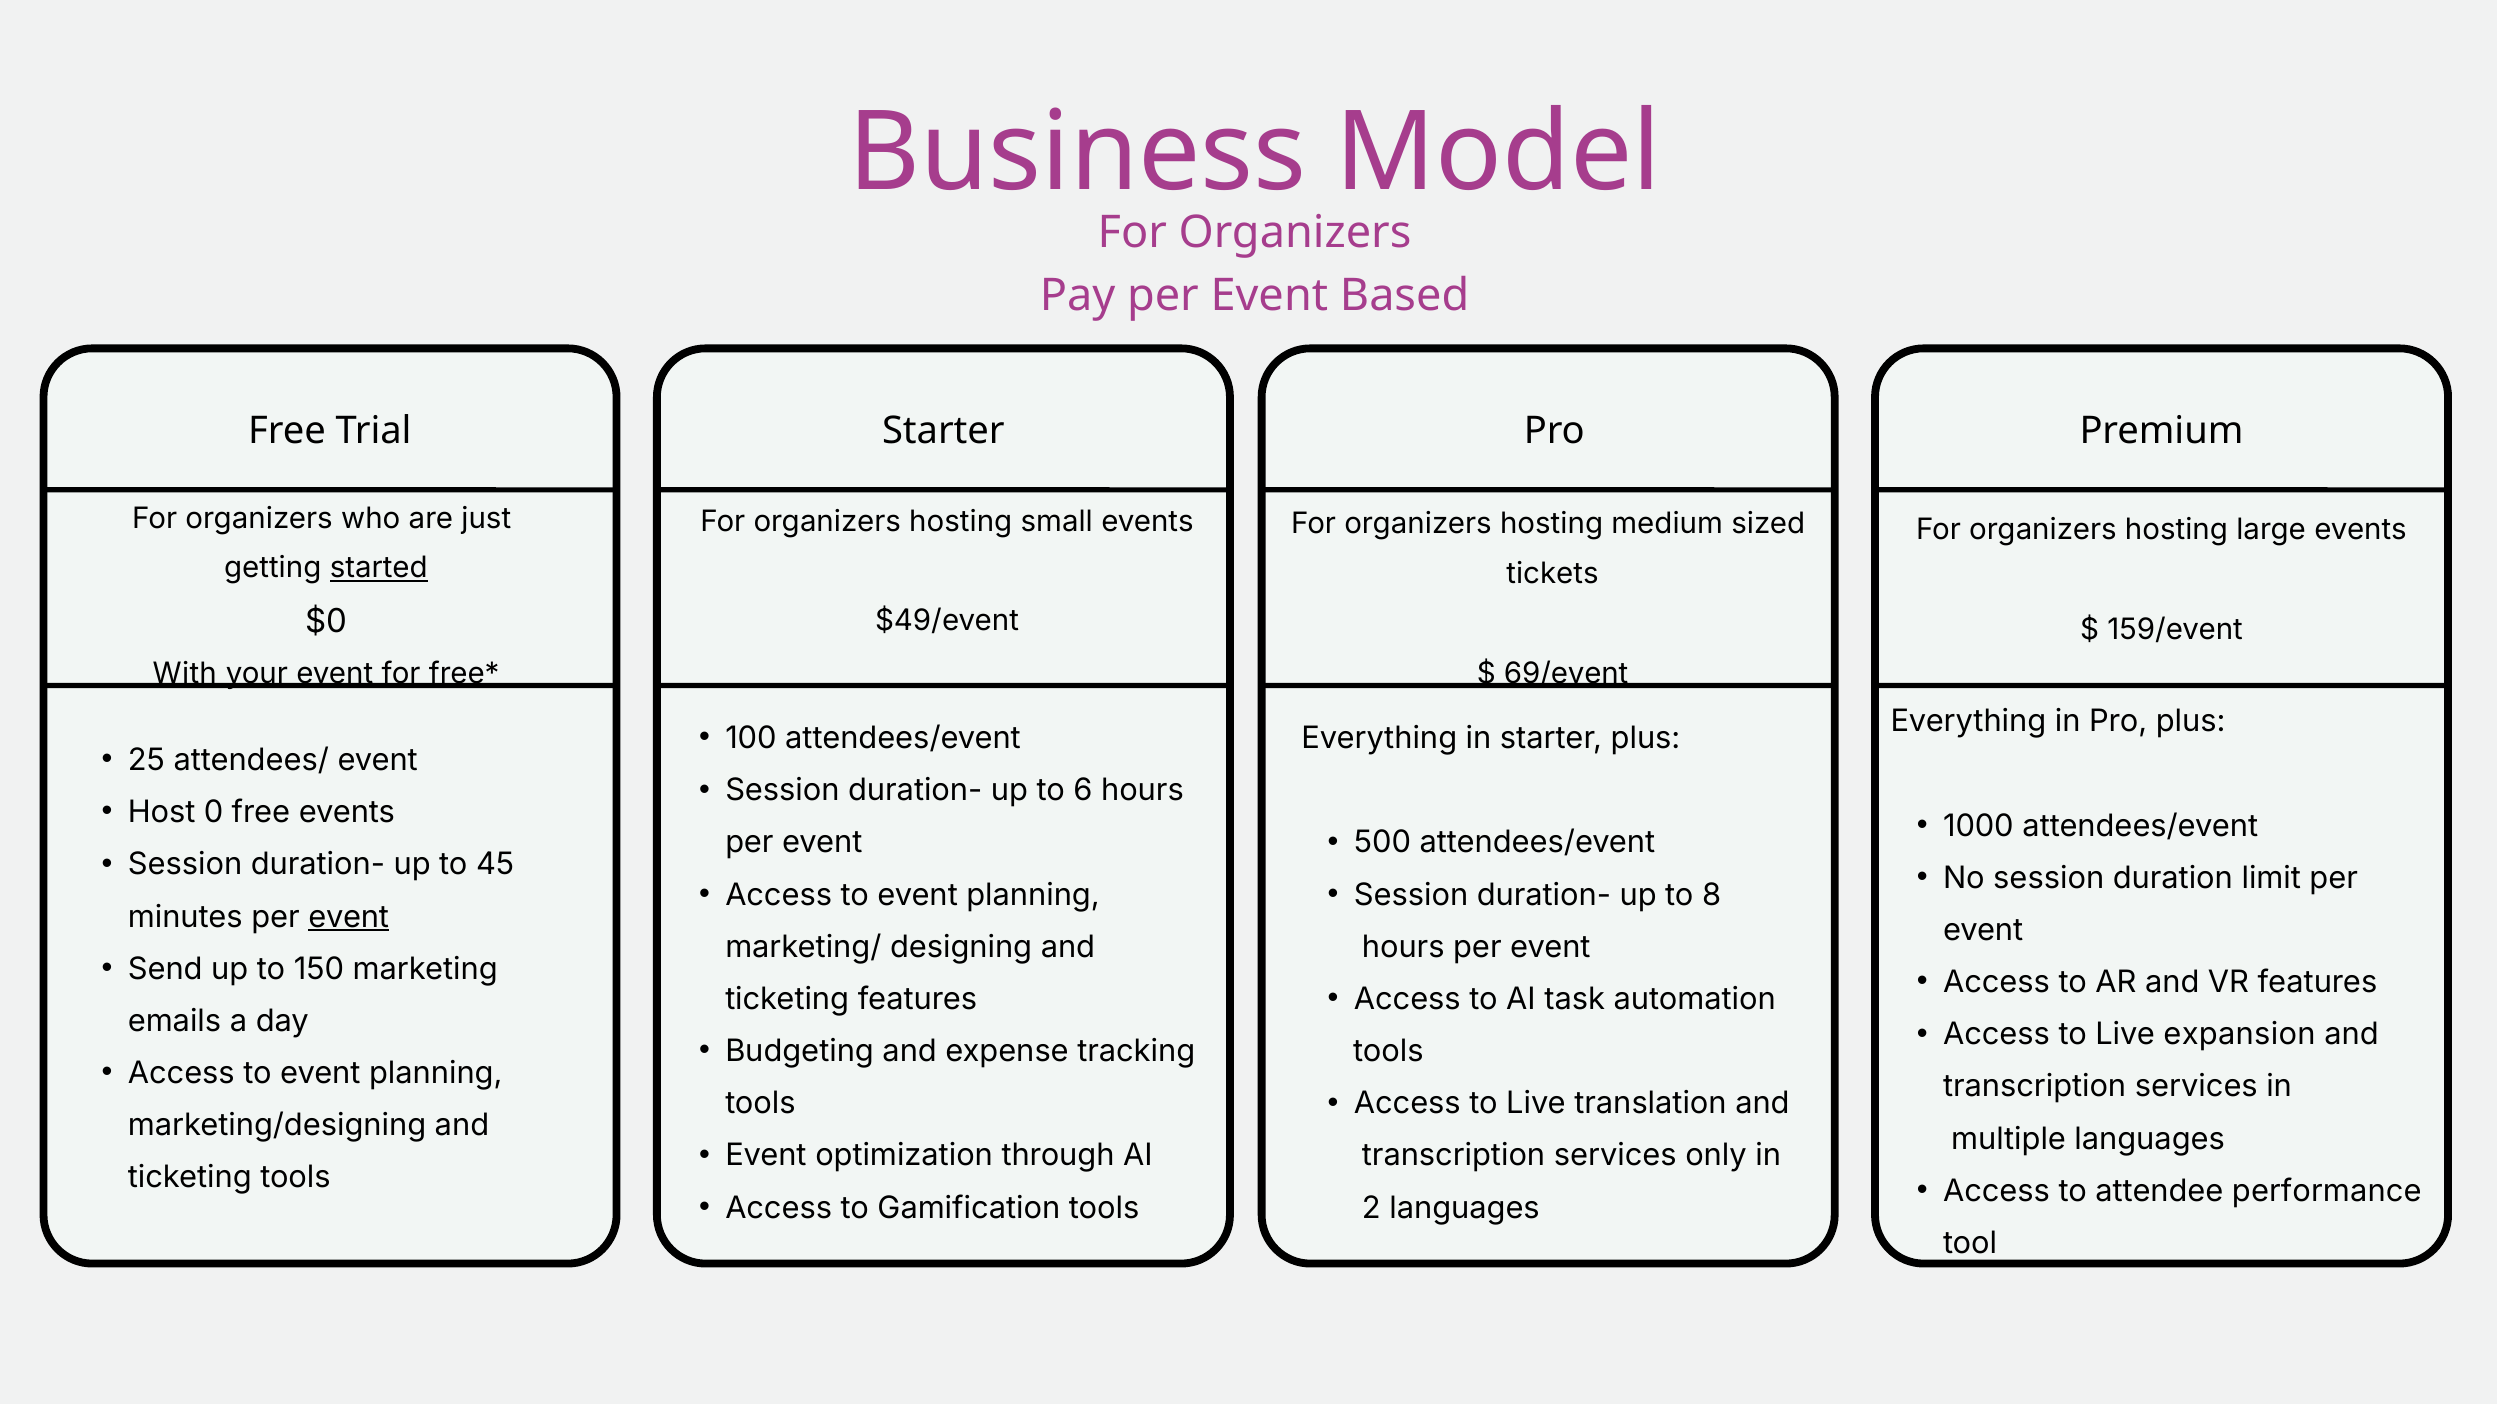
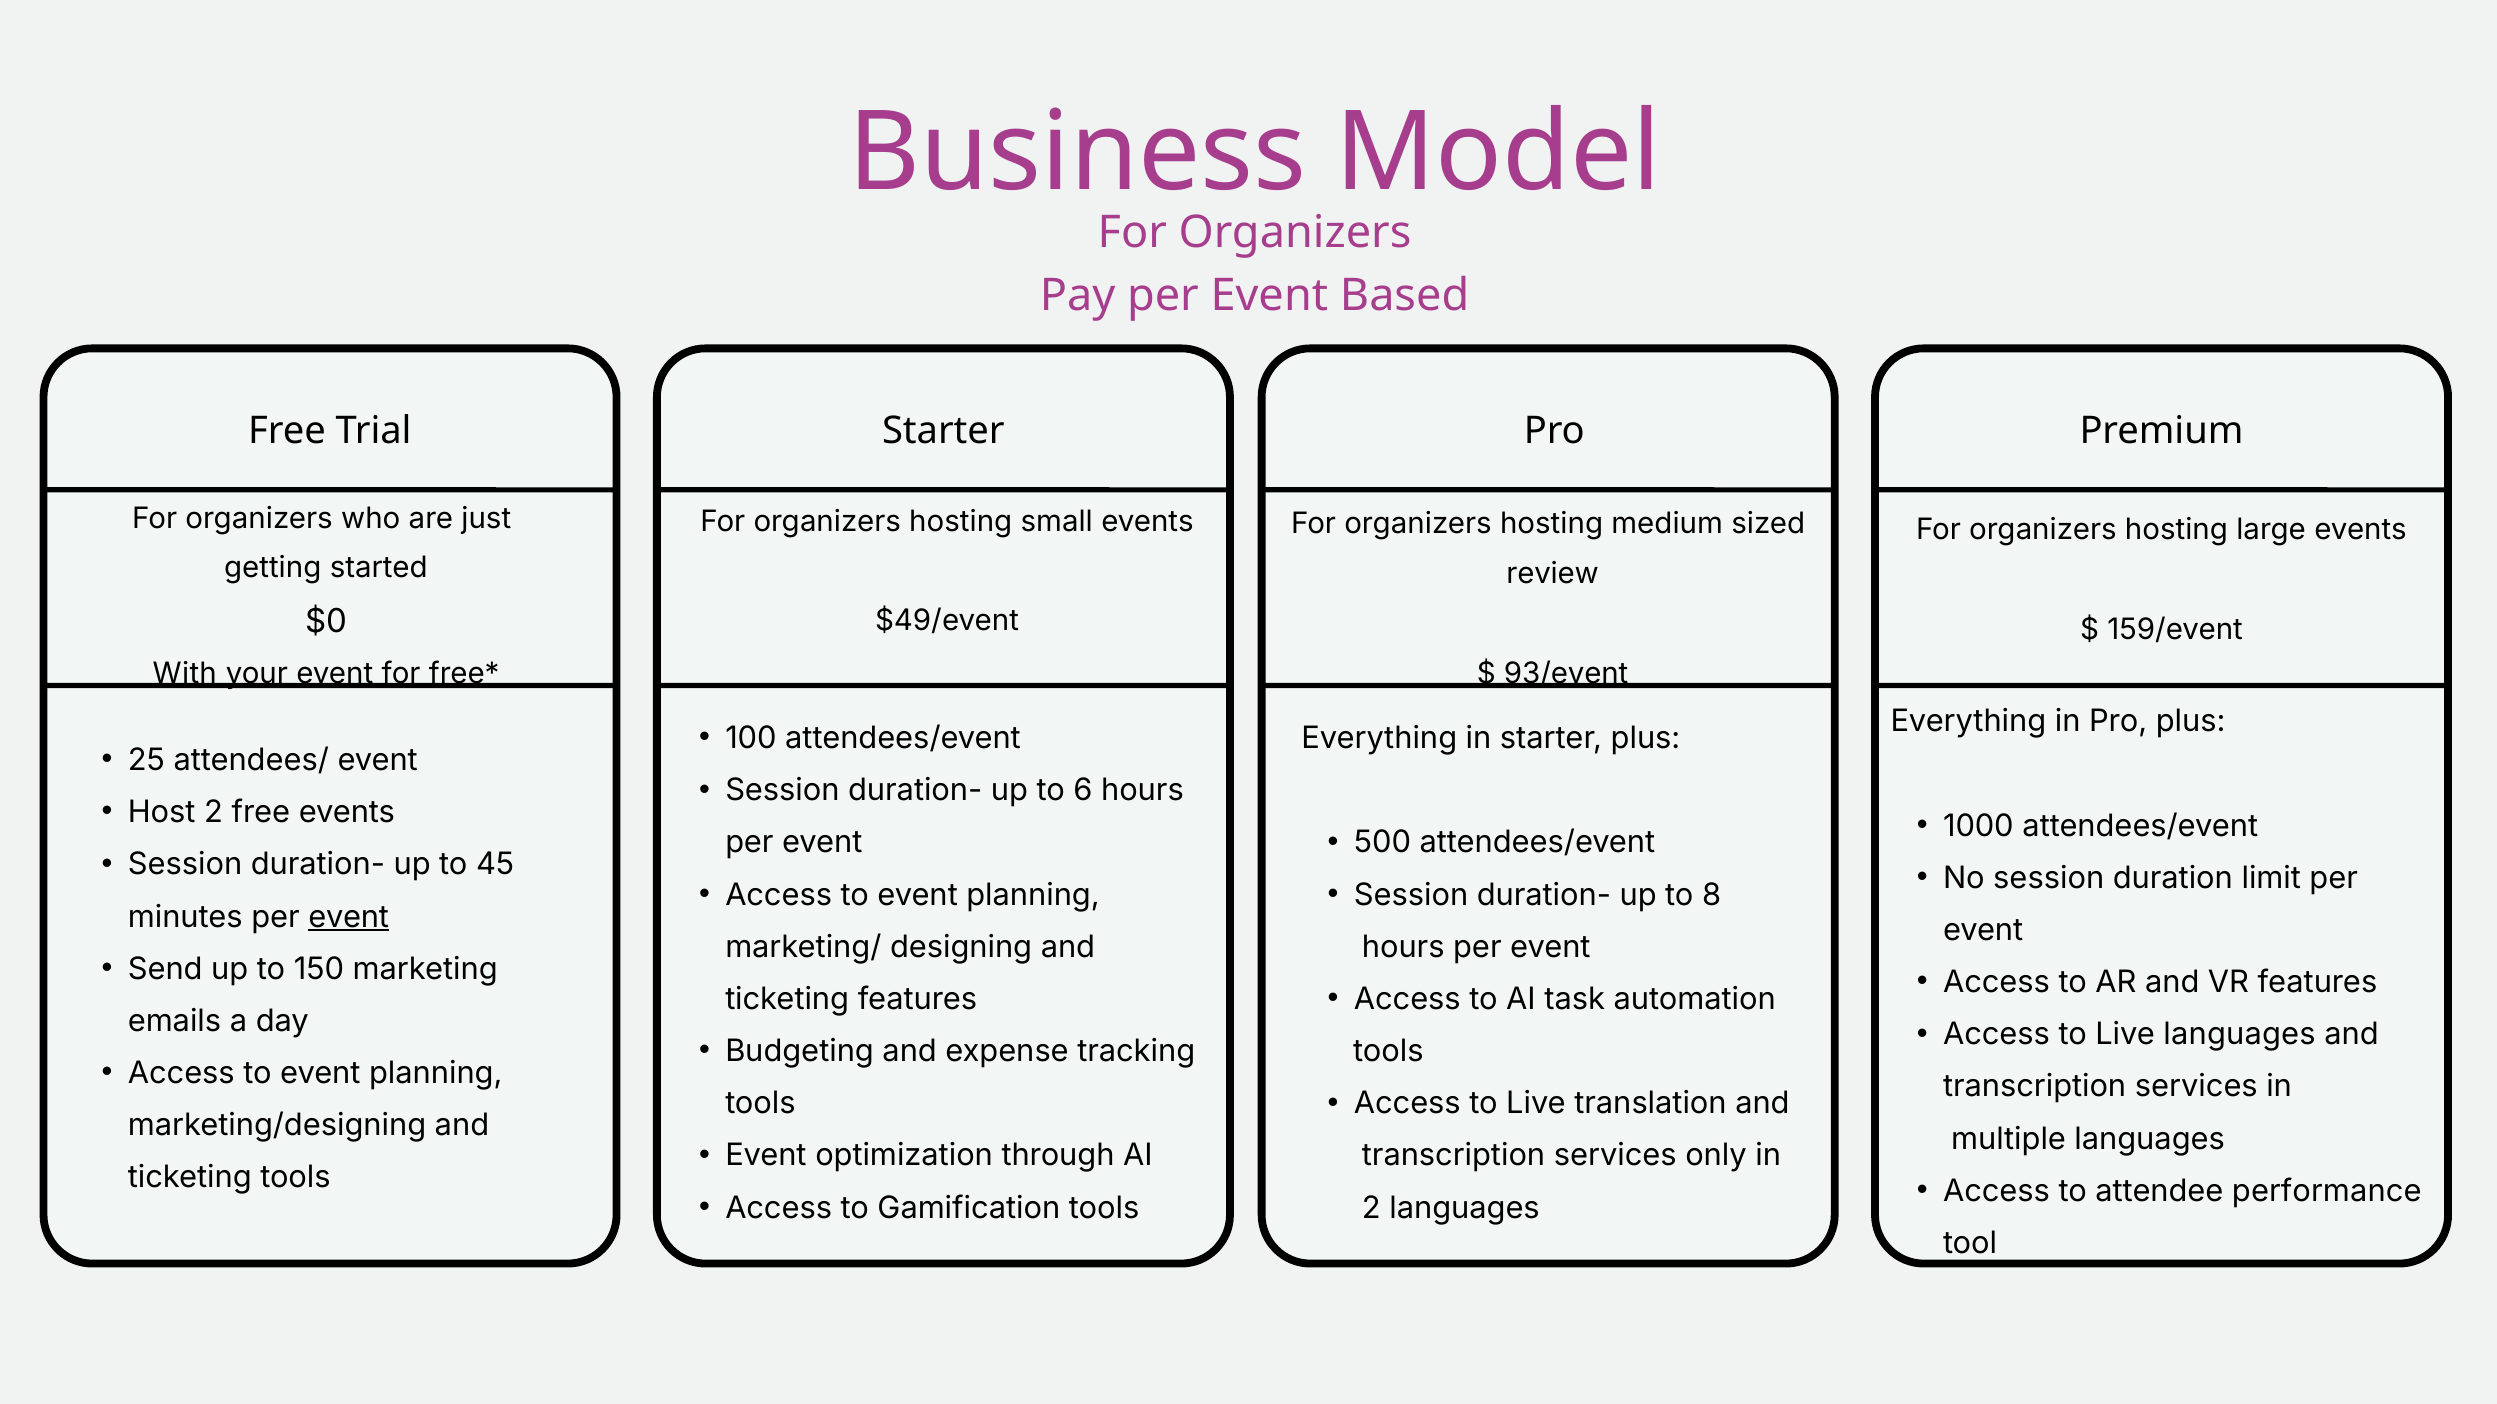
started underline: present -> none (379, 568)
tickets: tickets -> review (1553, 574)
69/event: 69/event -> 93/event (1566, 674)
Host 0: 0 -> 2 (213, 813)
Live expansion: expansion -> languages (2240, 1035)
